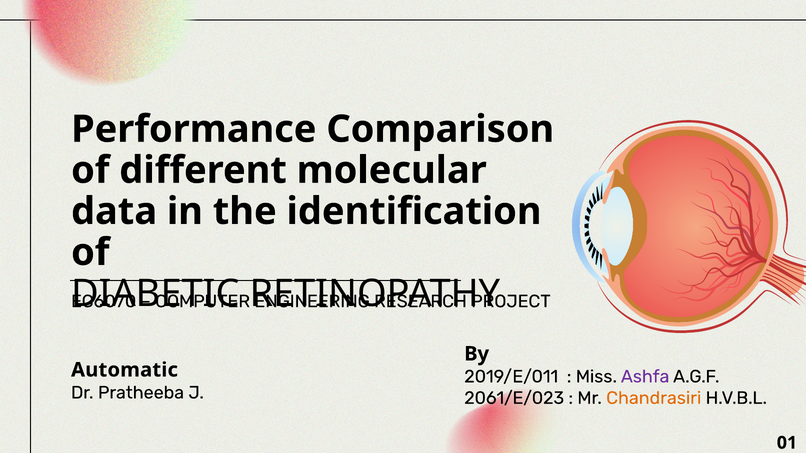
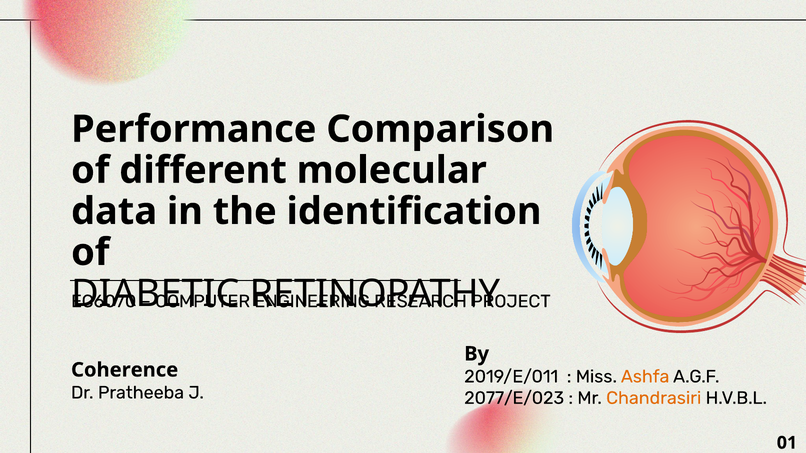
Automatic: Automatic -> Coherence (125, 370)
Ashfa colour: purple -> orange (645, 377)
2061/E/023: 2061/E/023 -> 2077/E/023 (514, 398)
